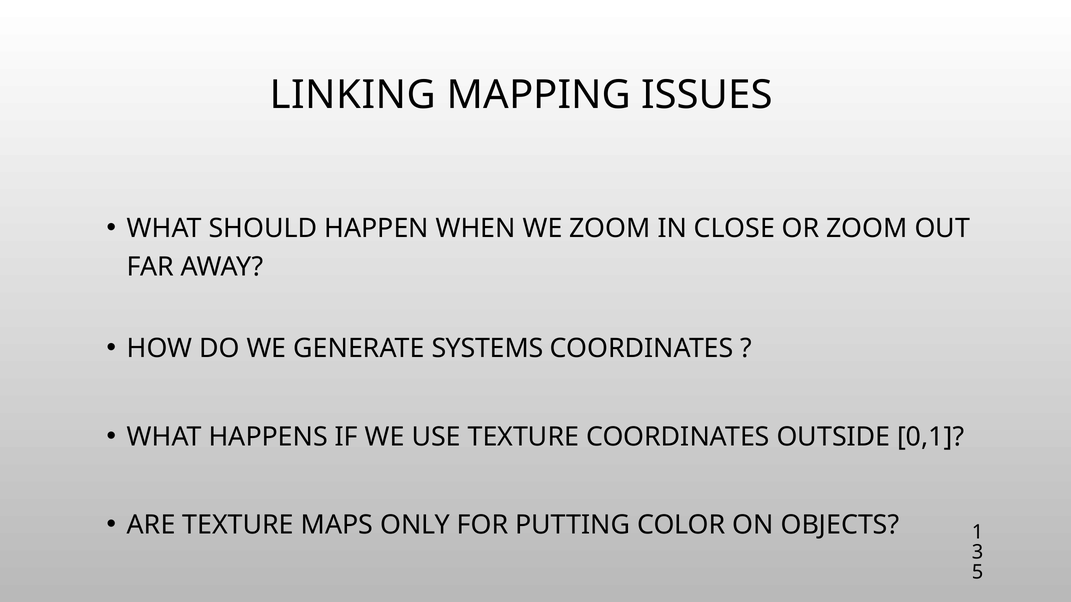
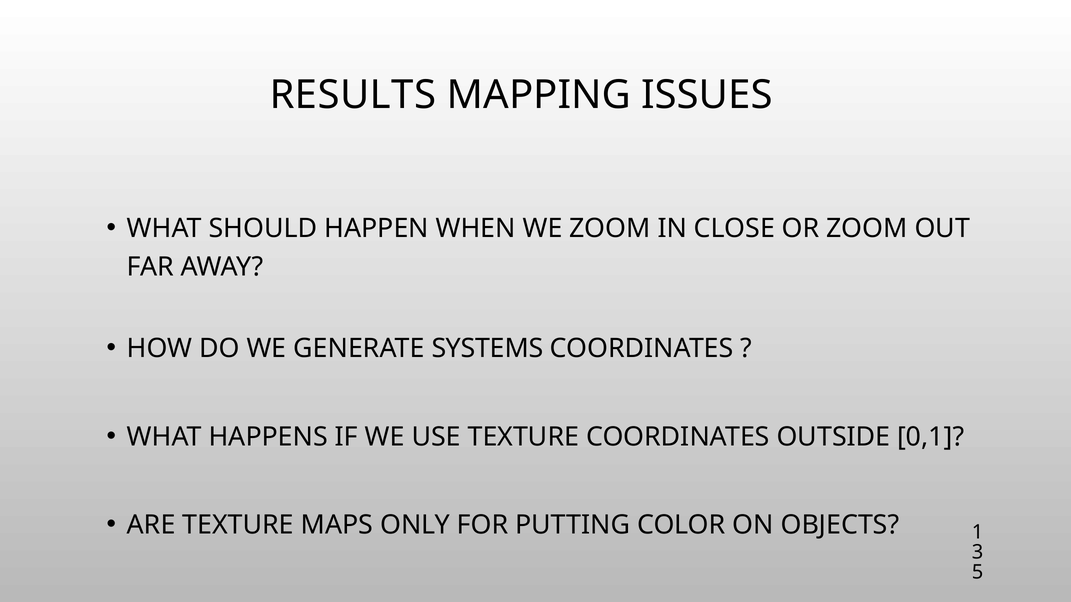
LINKING: LINKING -> RESULTS (353, 95)
